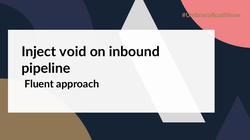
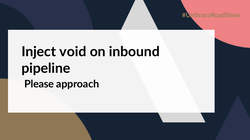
Fluent: Fluent -> Please (39, 84)
